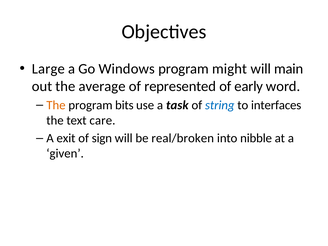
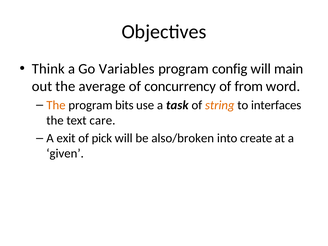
Large: Large -> Think (48, 69)
Windows: Windows -> Variables (127, 69)
might: might -> config (230, 69)
represented: represented -> concurrency (180, 86)
early: early -> from (249, 86)
string colour: blue -> orange (220, 105)
sign: sign -> pick (102, 138)
real/broken: real/broken -> also/broken (183, 138)
nibble: nibble -> create (256, 138)
